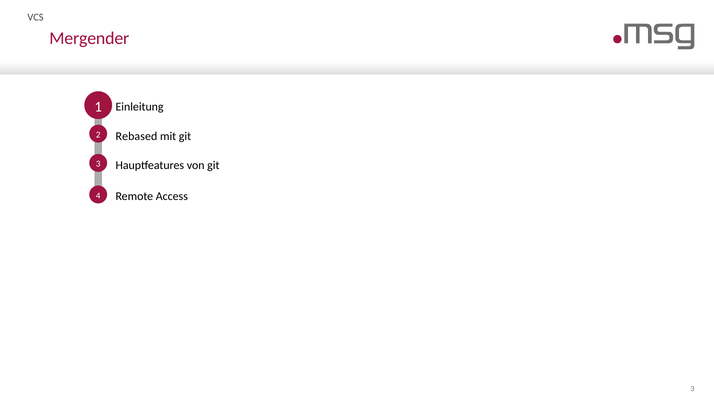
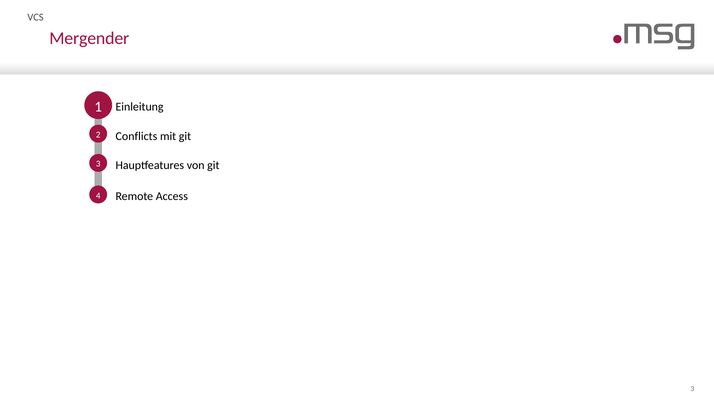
Rebased: Rebased -> Conflicts (136, 136)
